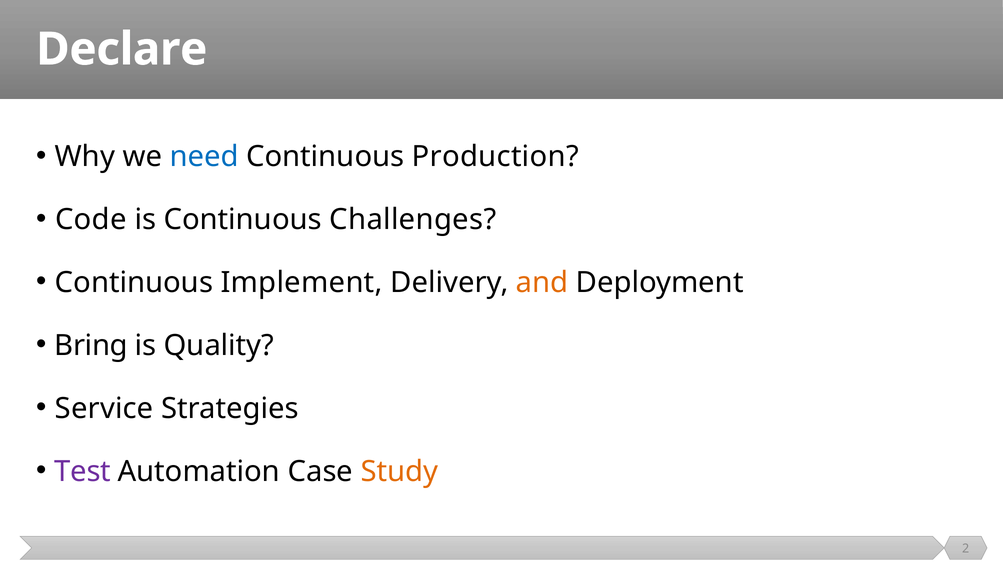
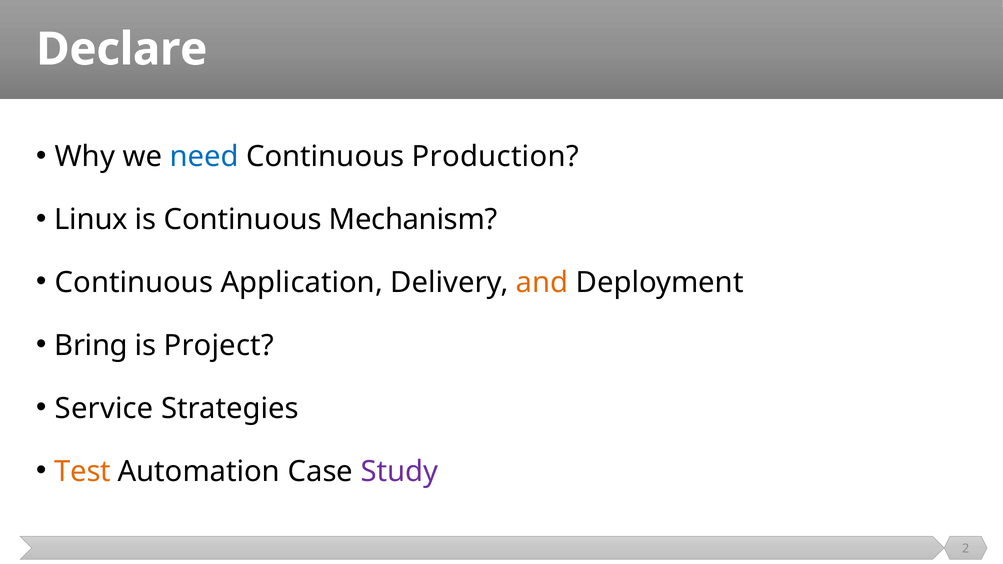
Code: Code -> Linux (91, 220)
Challenges: Challenges -> Mechanism (413, 220)
Implement: Implement -> Application (302, 283)
Quality: Quality -> Project (219, 346)
Test colour: purple -> orange (83, 472)
Study colour: orange -> purple (399, 472)
